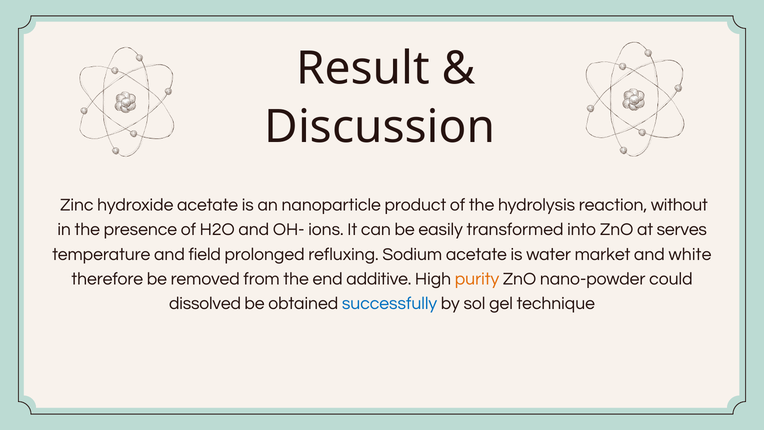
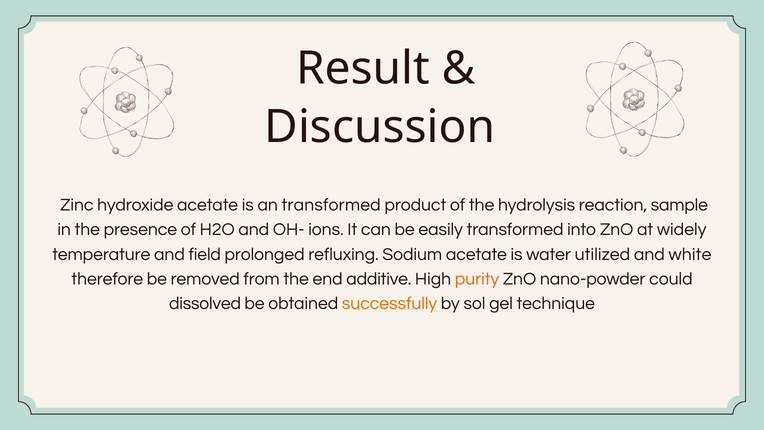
an nanoparticle: nanoparticle -> transformed (331, 205)
without: without -> sample (679, 205)
serves: serves -> widely (682, 230)
market: market -> utilized (602, 254)
successfully colour: blue -> orange (390, 303)
